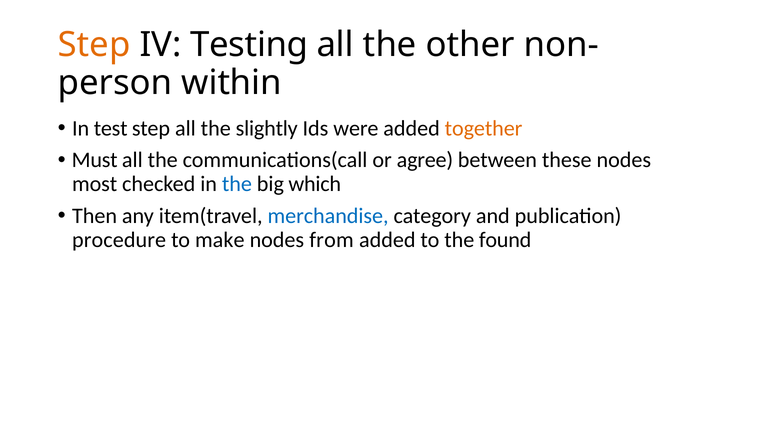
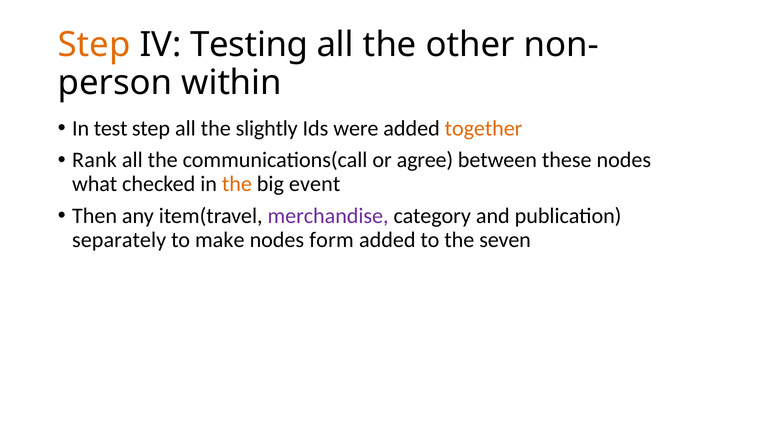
Must: Must -> Rank (94, 160)
most: most -> what (95, 184)
the colour: blue -> orange (237, 184)
which: which -> event (315, 184)
merchandise colour: blue -> purple (328, 216)
procedure: procedure -> separately (119, 240)
from: from -> form (331, 240)
found: found -> seven (505, 240)
